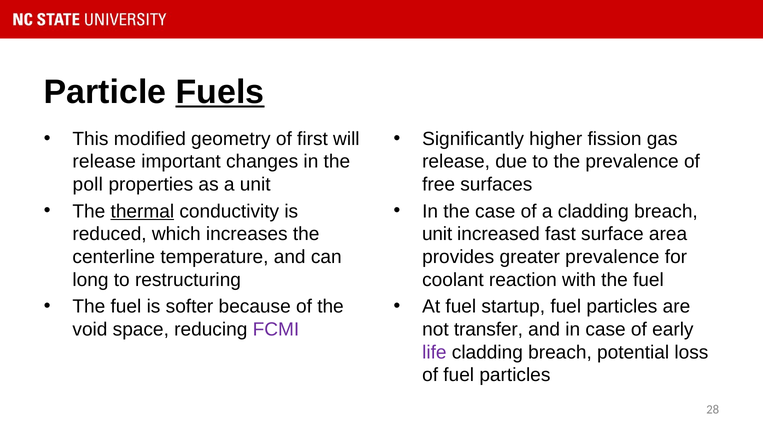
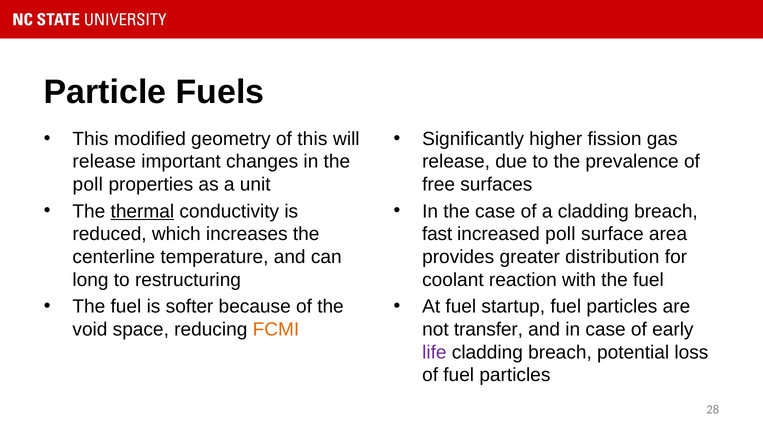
Fuels underline: present -> none (220, 92)
of first: first -> this (312, 139)
unit: unit -> fast (437, 234)
increased fast: fast -> poll (560, 234)
greater prevalence: prevalence -> distribution (612, 257)
FCMI colour: purple -> orange (276, 330)
